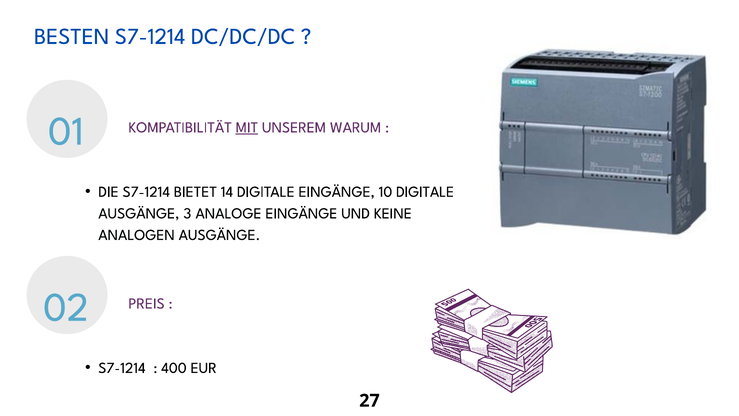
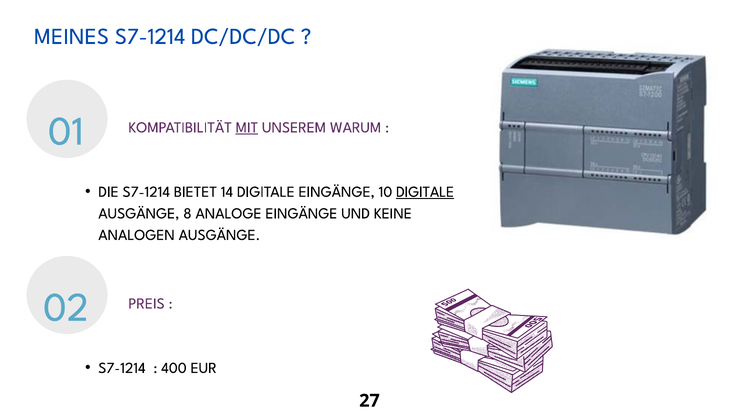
BESTEN: BESTEN -> MEINES (72, 36)
DIGITALE underline: none -> present (425, 192)
3: 3 -> 8 (188, 213)
